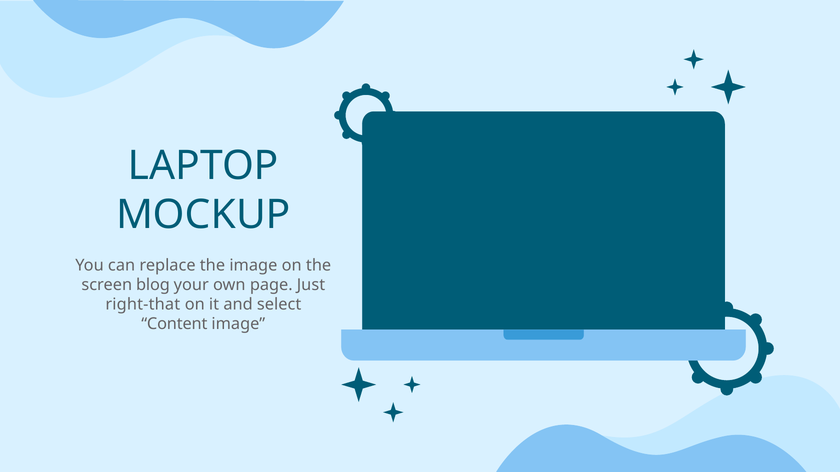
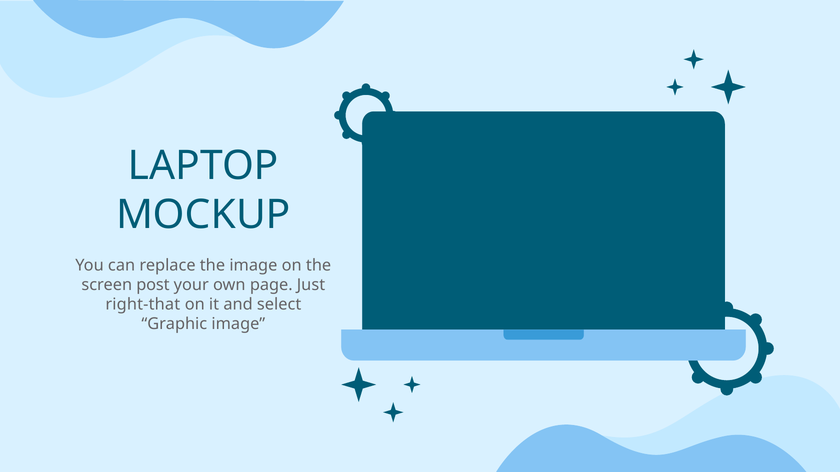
blog: blog -> post (153, 285)
Content: Content -> Graphic (174, 324)
